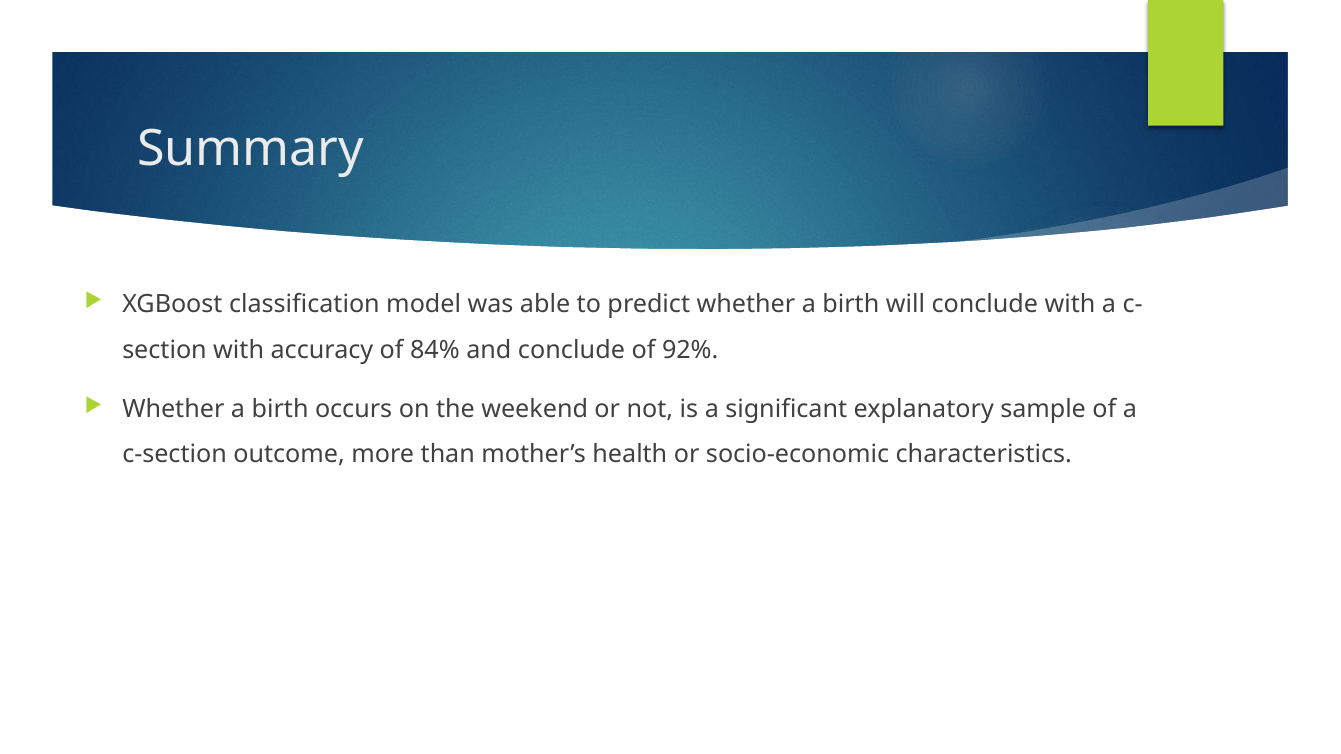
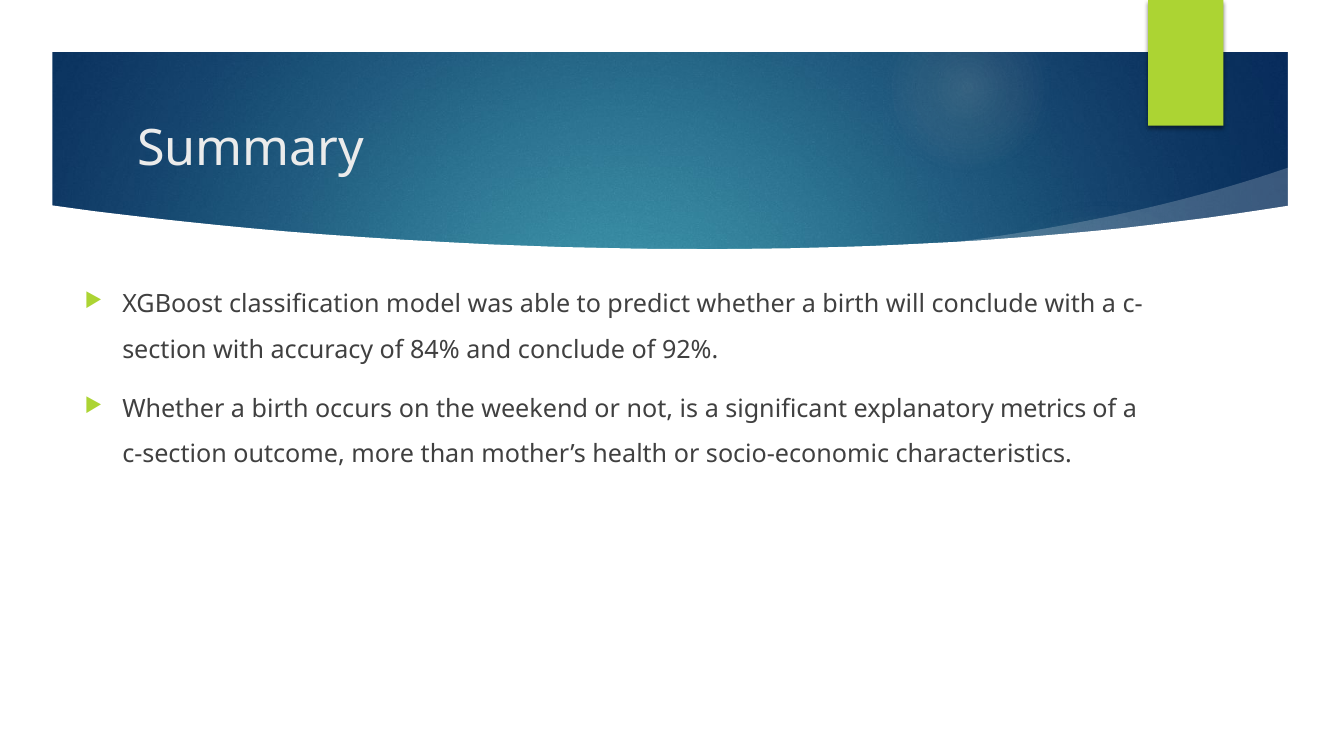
sample: sample -> metrics (1043, 409)
